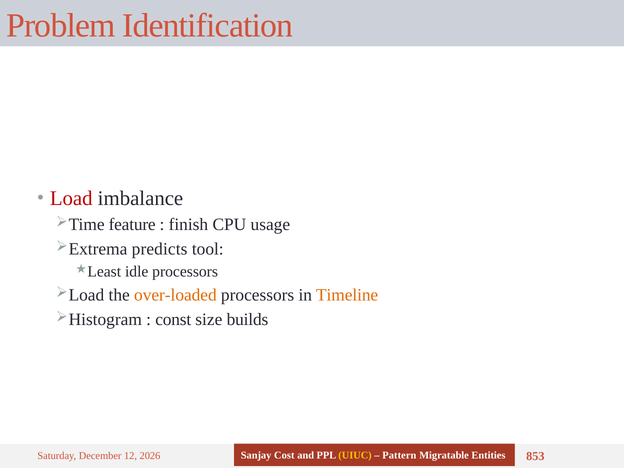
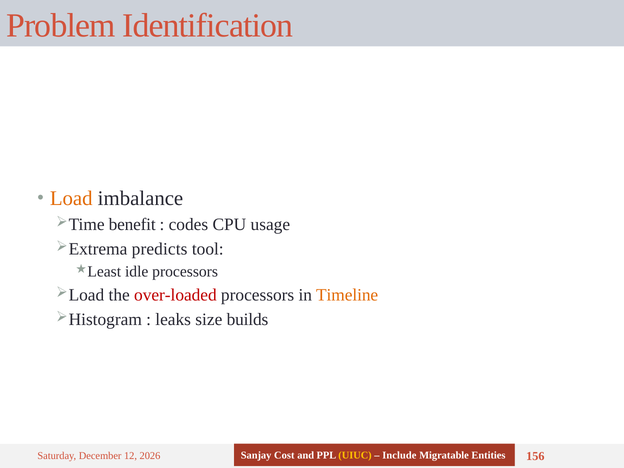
Load colour: red -> orange (71, 199)
feature: feature -> benefit (132, 225)
finish: finish -> codes (188, 225)
over-loaded colour: orange -> red (175, 295)
const: const -> leaks (173, 319)
Pattern: Pattern -> Include (399, 456)
853: 853 -> 156 (535, 456)
